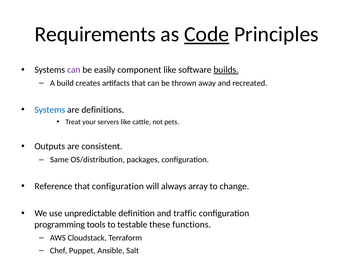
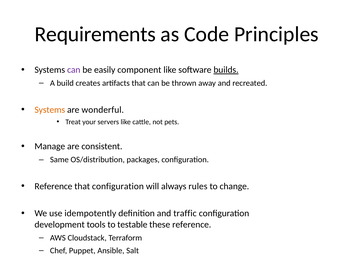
Code underline: present -> none (207, 34)
Systems colour: blue -> orange (50, 110)
definitions: definitions -> wonderful (103, 110)
Outputs: Outputs -> Manage (50, 147)
array: array -> rules (198, 187)
unpredictable: unpredictable -> idempotently (90, 214)
programming: programming -> development (60, 225)
these functions: functions -> reference (192, 225)
